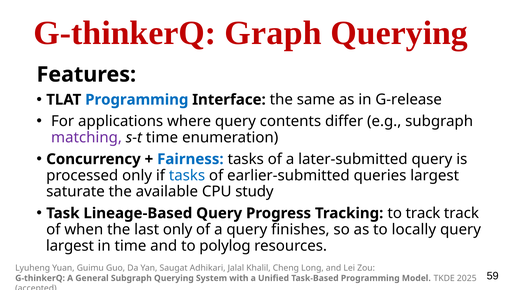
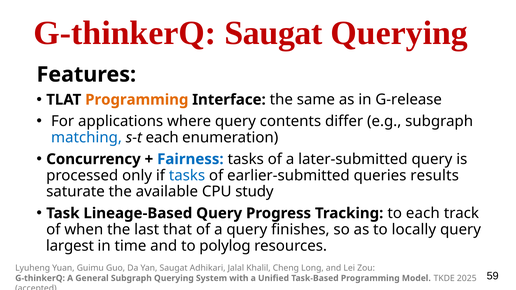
G-thinkerQ Graph: Graph -> Saugat (274, 33)
Programming colour: blue -> orange (137, 100)
matching colour: purple -> blue (86, 138)
s-t time: time -> each (162, 138)
queries largest: largest -> results (435, 176)
to track: track -> each (423, 213)
last only: only -> that (178, 230)
